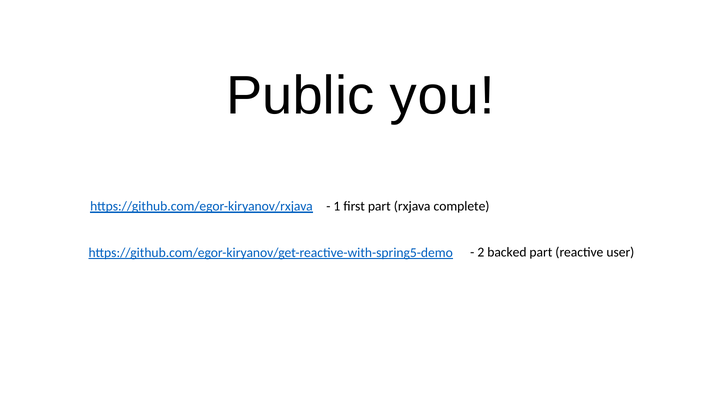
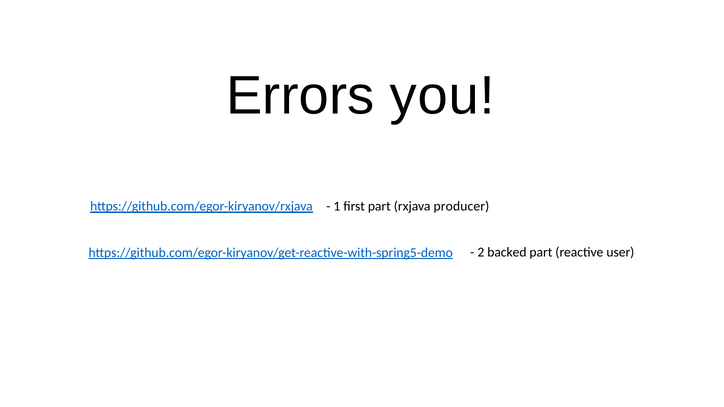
Public: Public -> Errors (300, 96)
complete: complete -> producer (461, 206)
